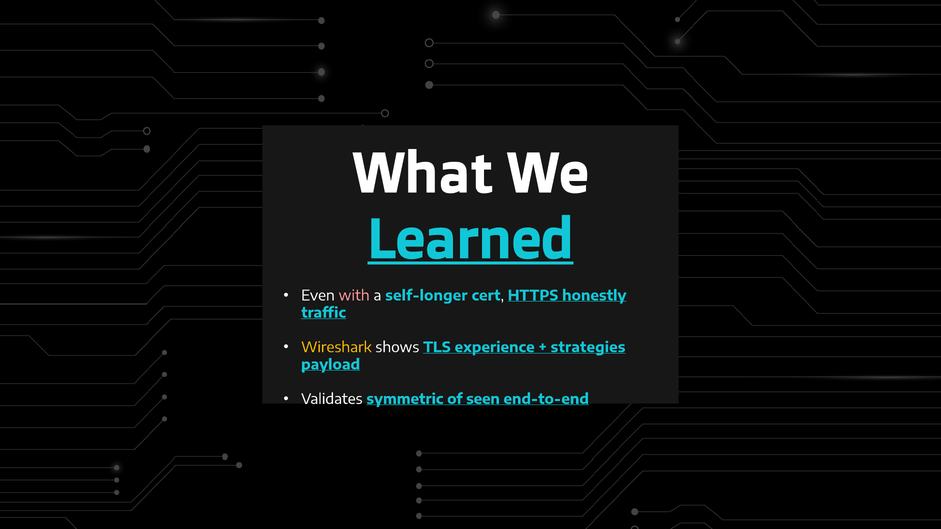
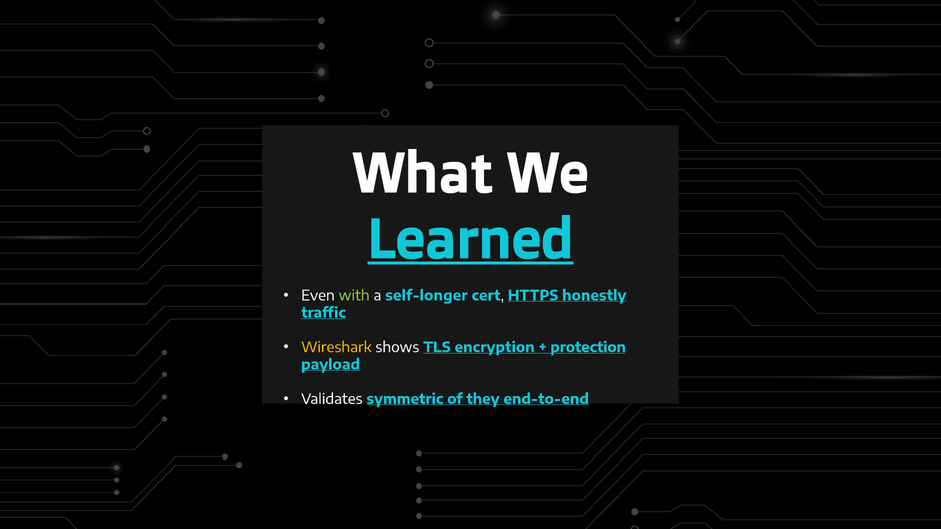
with colour: pink -> light green (354, 296)
experience: experience -> encryption (495, 348)
strategies: strategies -> protection (588, 348)
seen: seen -> they (483, 399)
